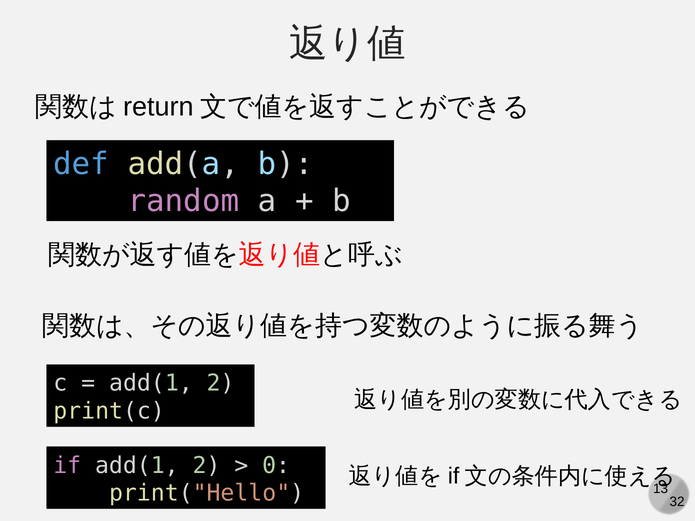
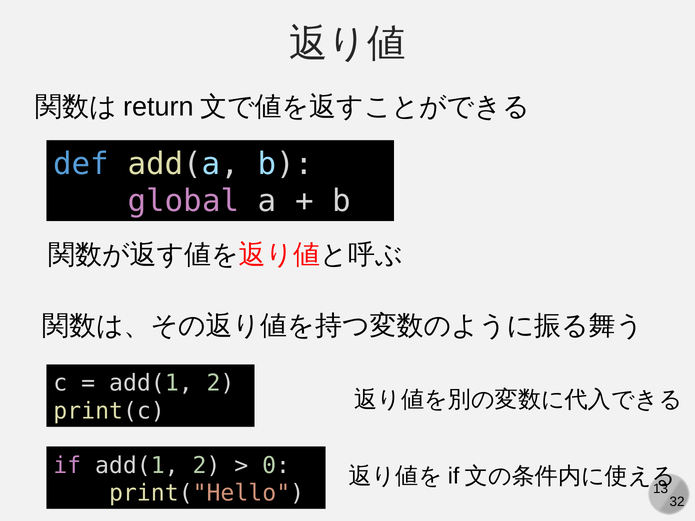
random: random -> global (183, 201)
